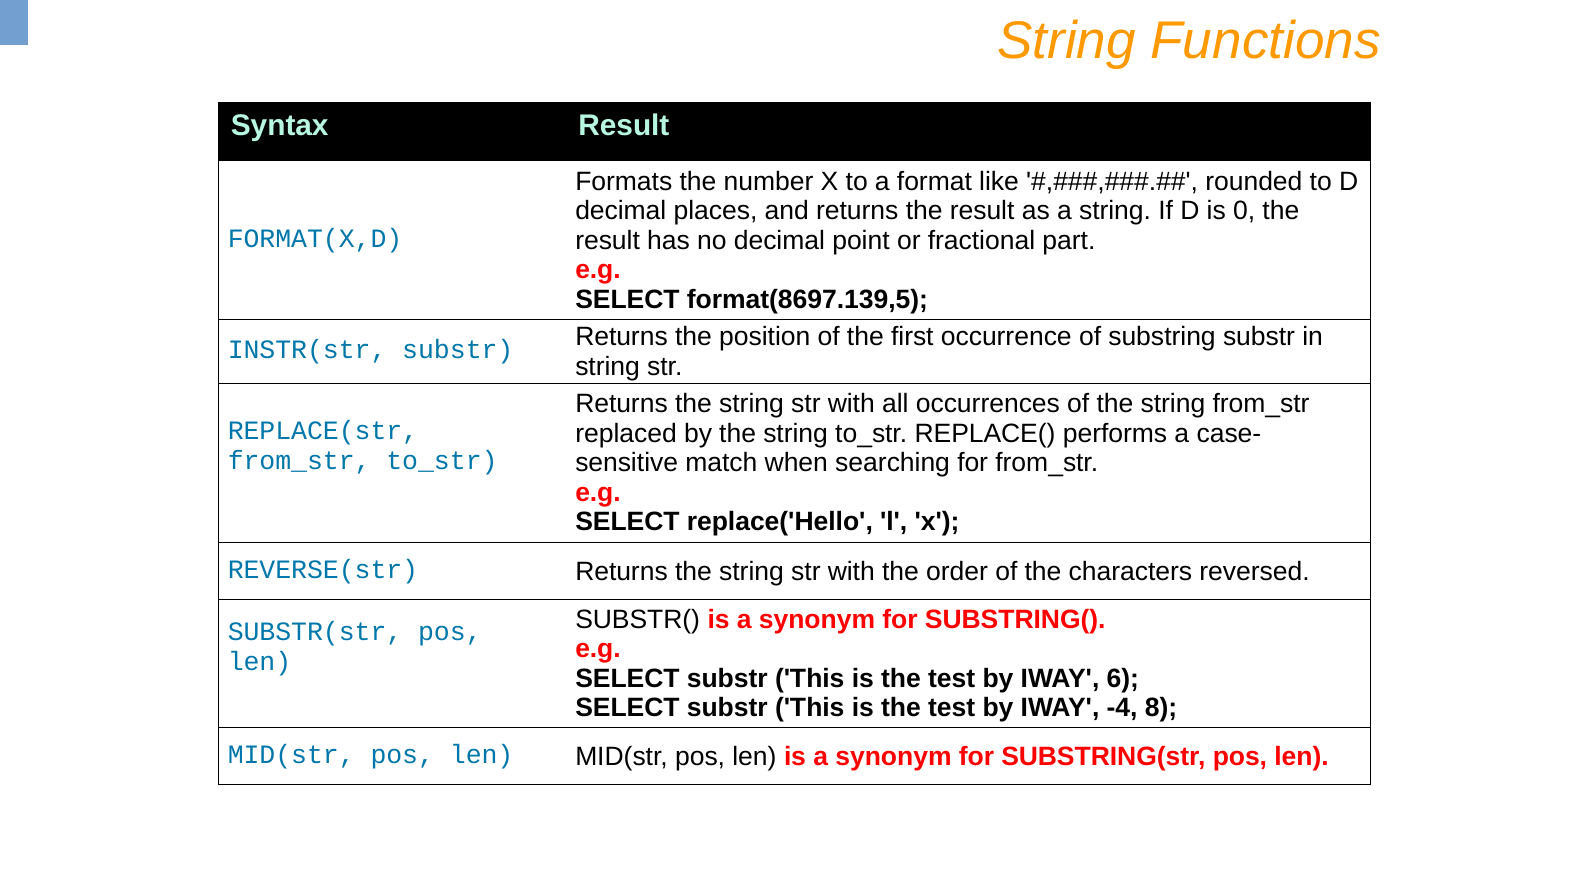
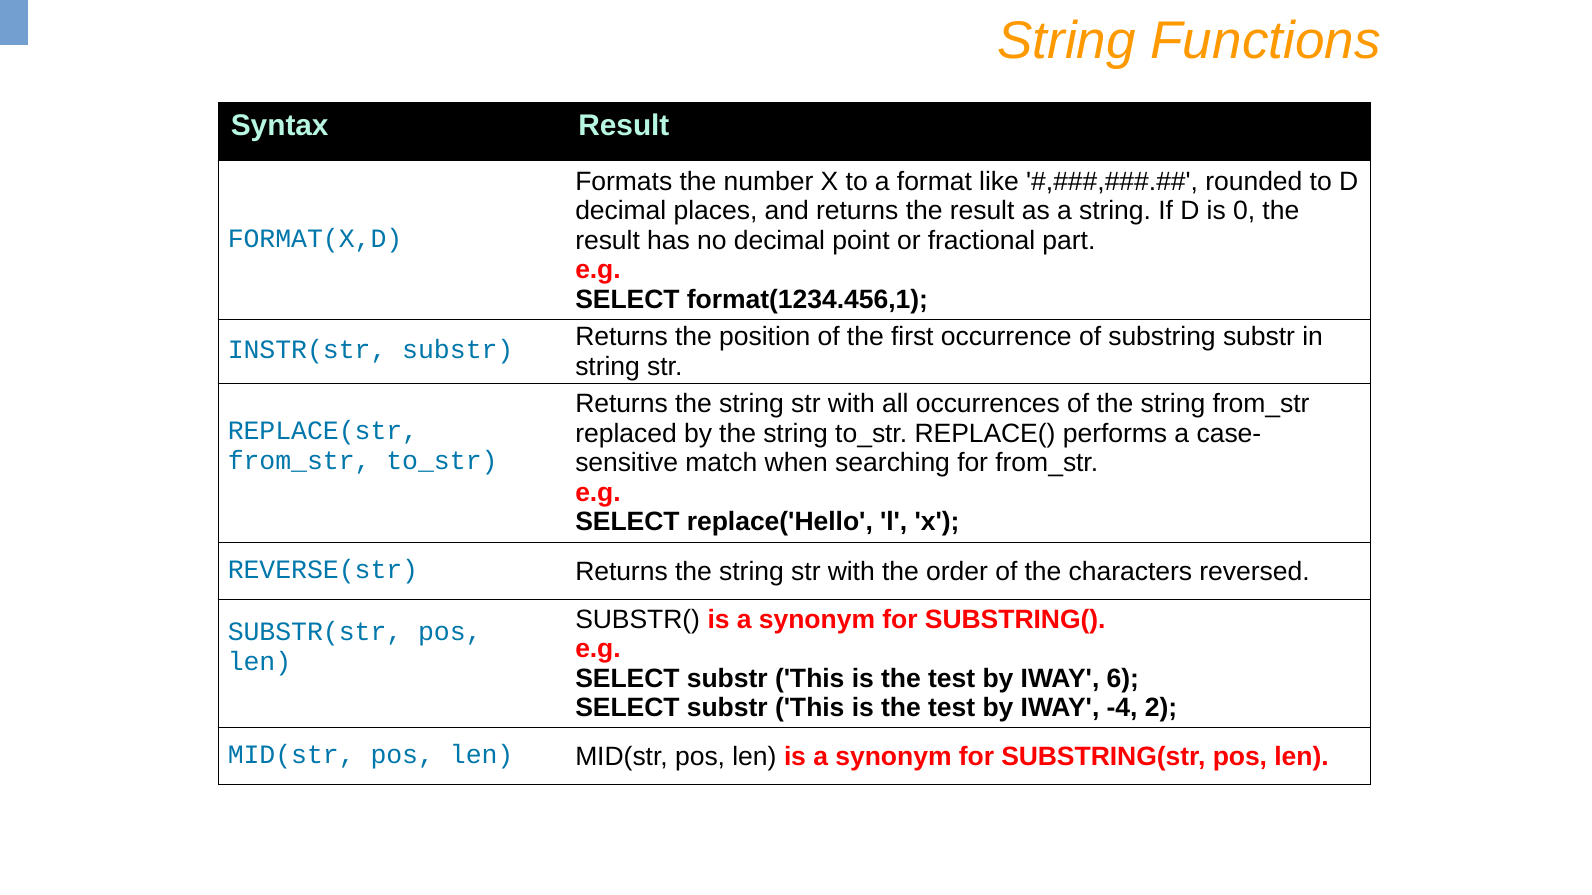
format(8697.139,5: format(8697.139,5 -> format(1234.456,1 (807, 299)
8: 8 -> 2 (1161, 709)
